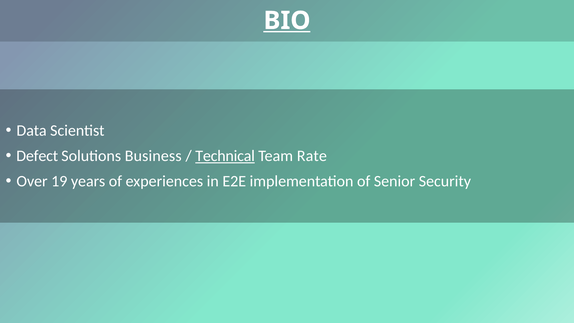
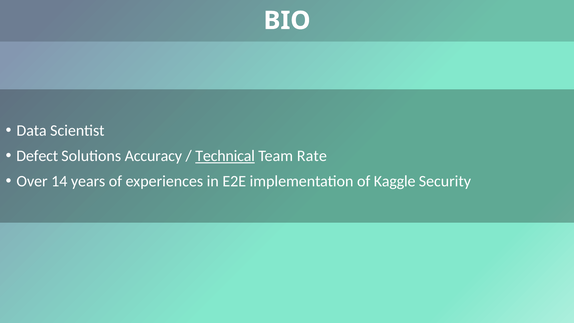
BIO underline: present -> none (287, 21)
Business: Business -> Accuracy (153, 156)
19: 19 -> 14 (59, 181)
Senior: Senior -> Kaggle (395, 181)
